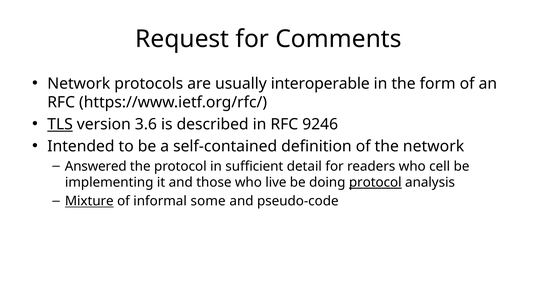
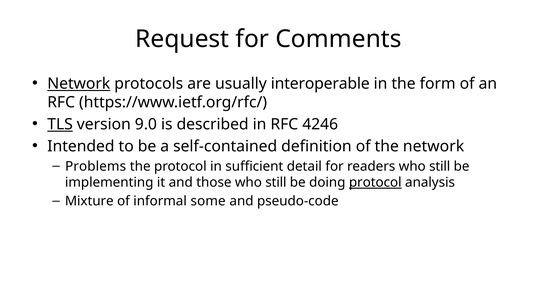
Network underline: none -> present (79, 84)
3.6: 3.6 -> 9.0 (146, 124)
9246: 9246 -> 4246 (320, 124)
Answered: Answered -> Problems (96, 166)
readers who cell: cell -> still (440, 166)
those who live: live -> still (276, 182)
Mixture underline: present -> none (89, 201)
